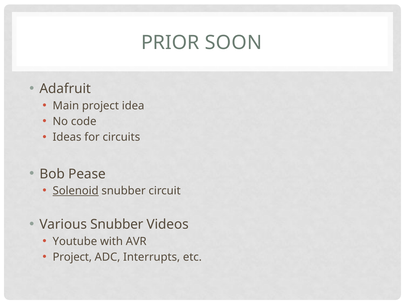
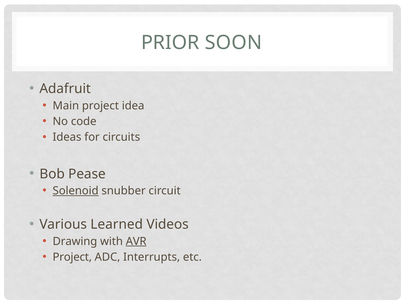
Various Snubber: Snubber -> Learned (117, 224)
Youtube: Youtube -> Drawing (75, 241)
AVR underline: none -> present (136, 241)
